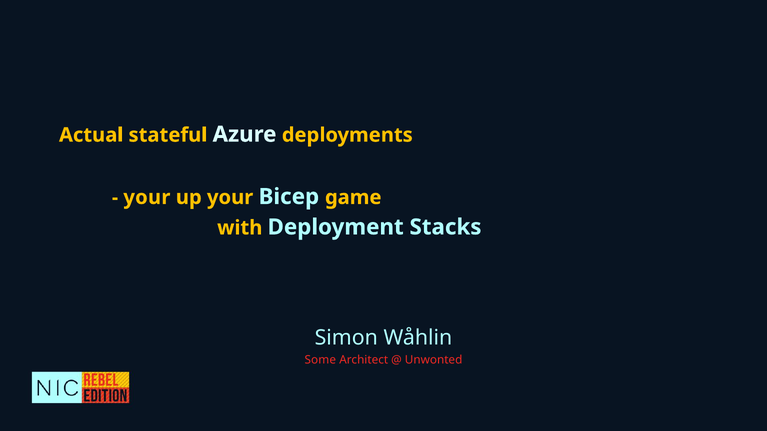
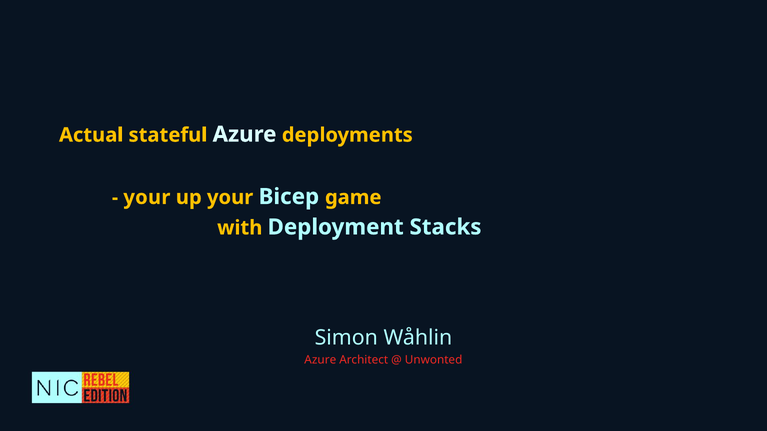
Some: Some -> Azure (320, 360)
